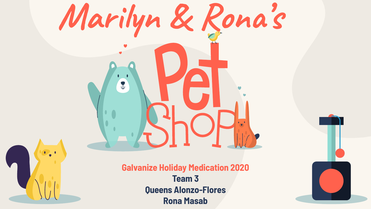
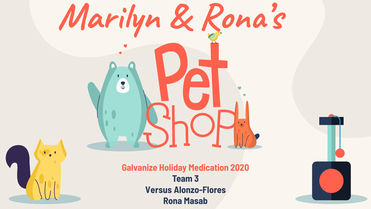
Queens: Queens -> Versus (159, 190)
